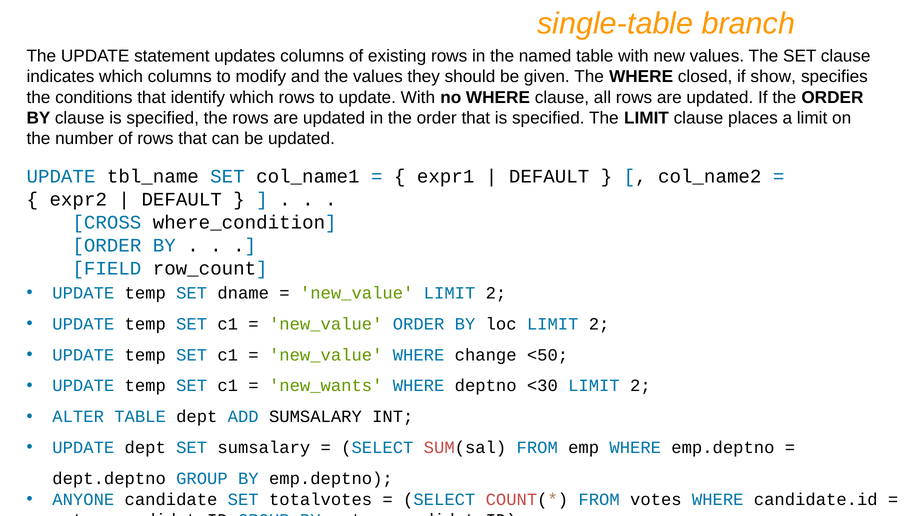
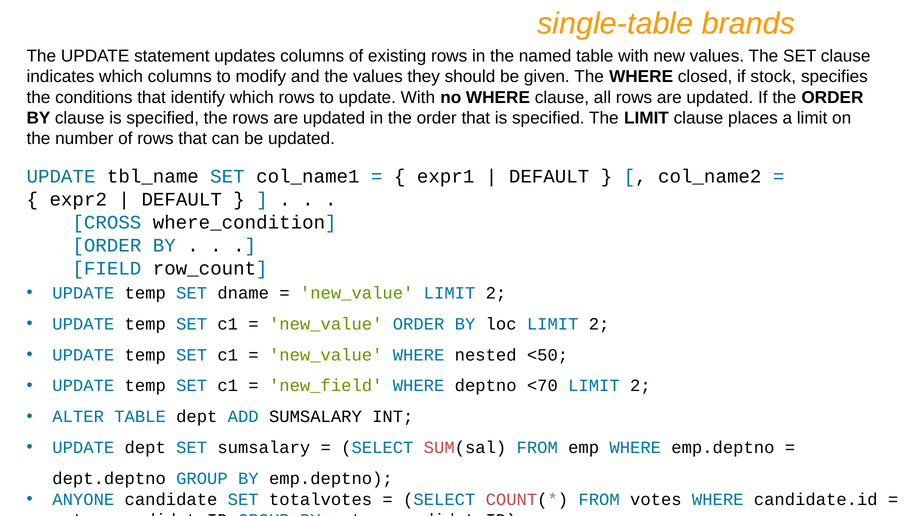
branch: branch -> brands (749, 24)
show: show -> stock (773, 77)
change: change -> nested (486, 355)
new_wants: new_wants -> new_field (326, 386)
<30: <30 -> <70 (542, 386)
